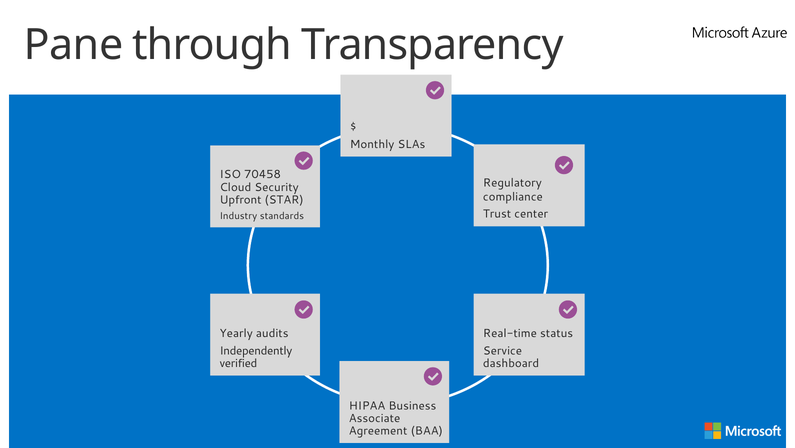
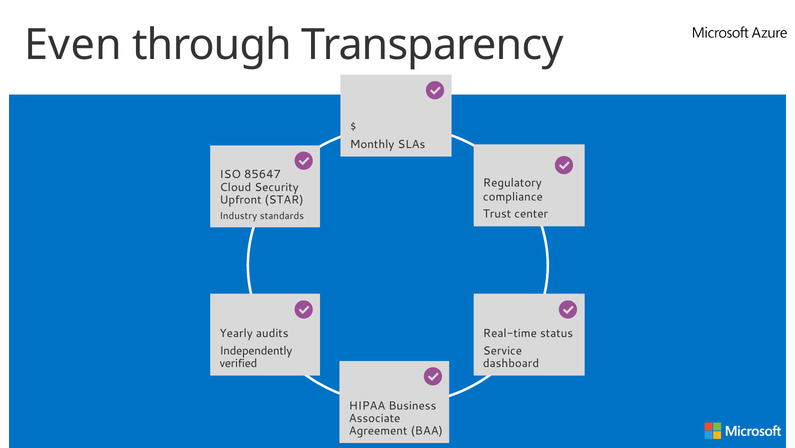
Pane: Pane -> Even (73, 45)
70458: 70458 -> 85647 (263, 174)
